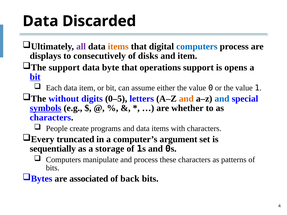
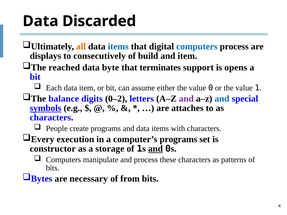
all colour: purple -> orange (81, 47)
items colour: orange -> blue (118, 47)
disks: disks -> build (148, 56)
support: support -> reached (64, 68)
operations: operations -> terminates (160, 68)
bit underline: present -> none (35, 77)
without: without -> balance (64, 99)
0–5: 0–5 -> 0–2 (116, 99)
and colour: orange -> purple (186, 99)
whether: whether -> attaches (187, 108)
truncated: truncated -> execution (75, 140)
computer’s argument: argument -> programs (178, 140)
sequentially: sequentially -> constructor (53, 149)
and underline: none -> present (155, 149)
associated: associated -> necessary (89, 179)
back: back -> from (130, 179)
